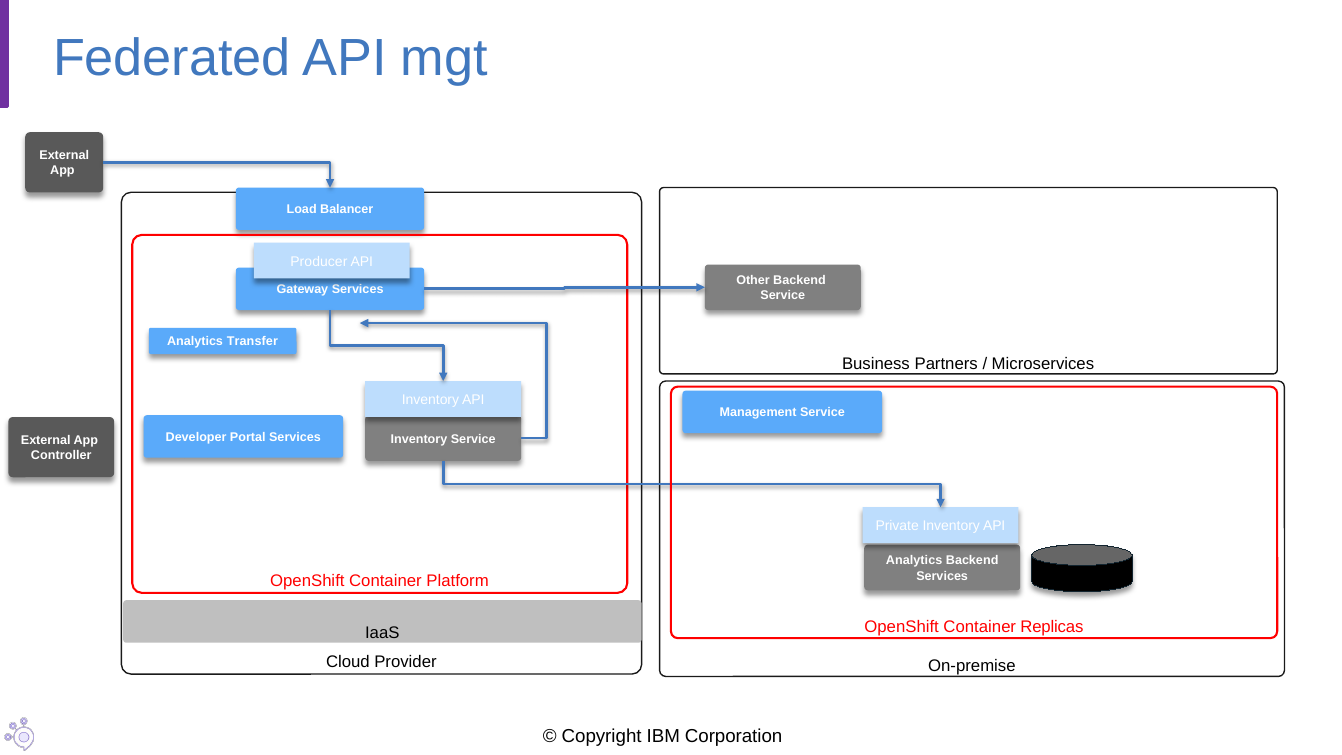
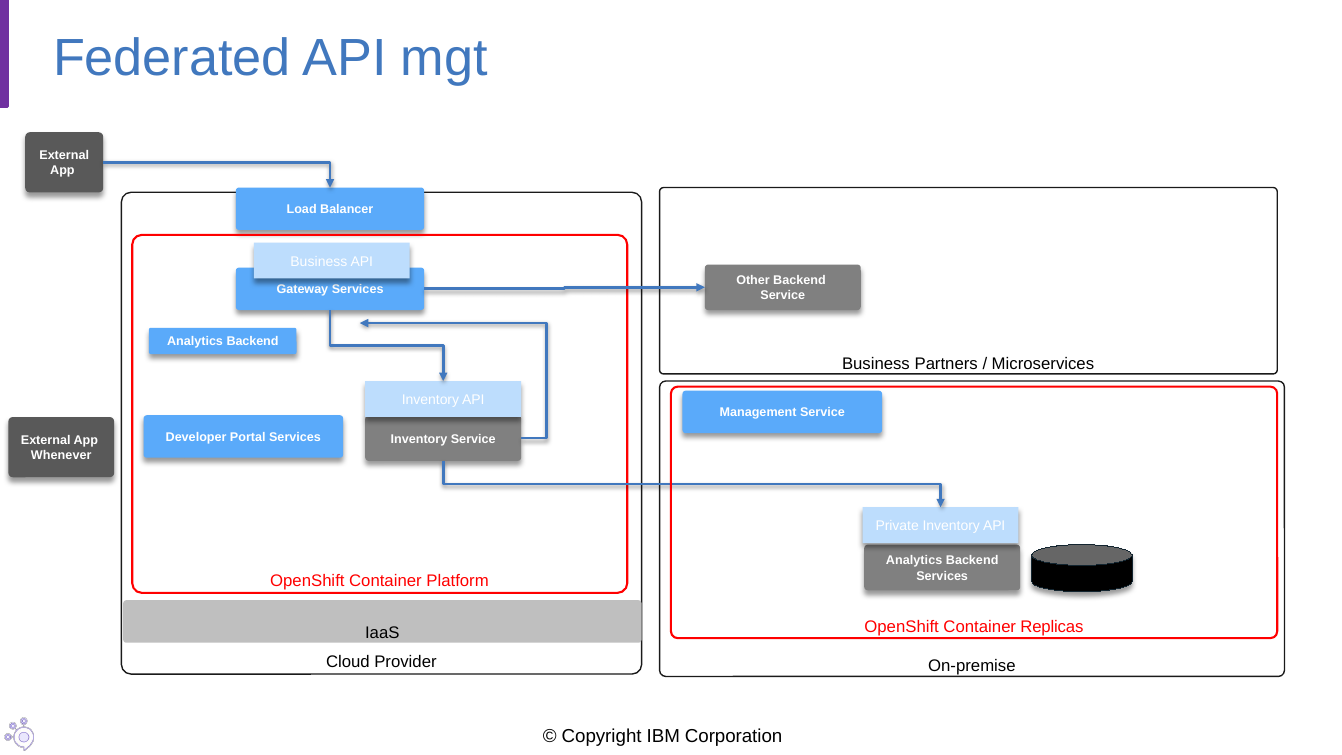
Producer: Producer -> Business (319, 261)
Transfer: Transfer -> Backend (253, 342)
Controller: Controller -> Whenever (61, 455)
